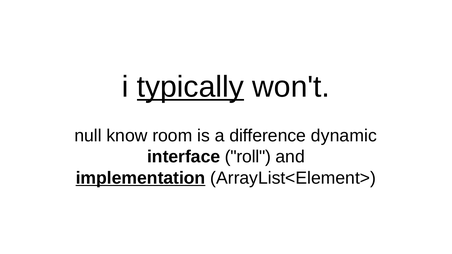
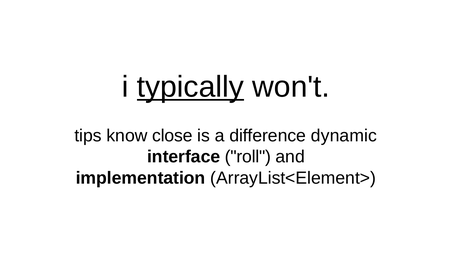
null: null -> tips (88, 136)
room: room -> close (172, 136)
implementation underline: present -> none (141, 178)
